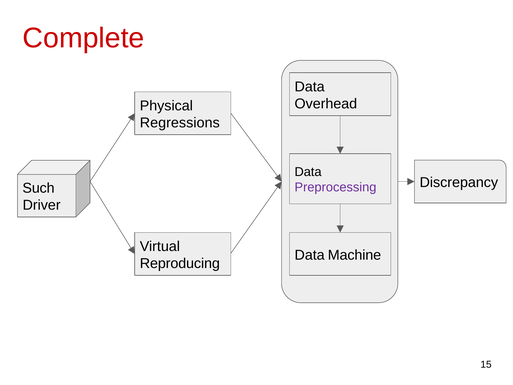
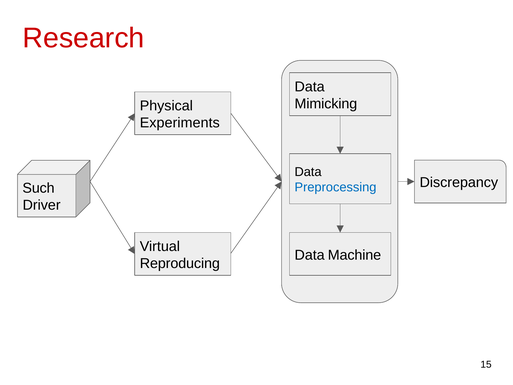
Complete: Complete -> Research (84, 38)
Overhead: Overhead -> Mimicking (326, 104)
Regressions: Regressions -> Experiments (180, 123)
Preprocessing colour: purple -> blue (336, 187)
